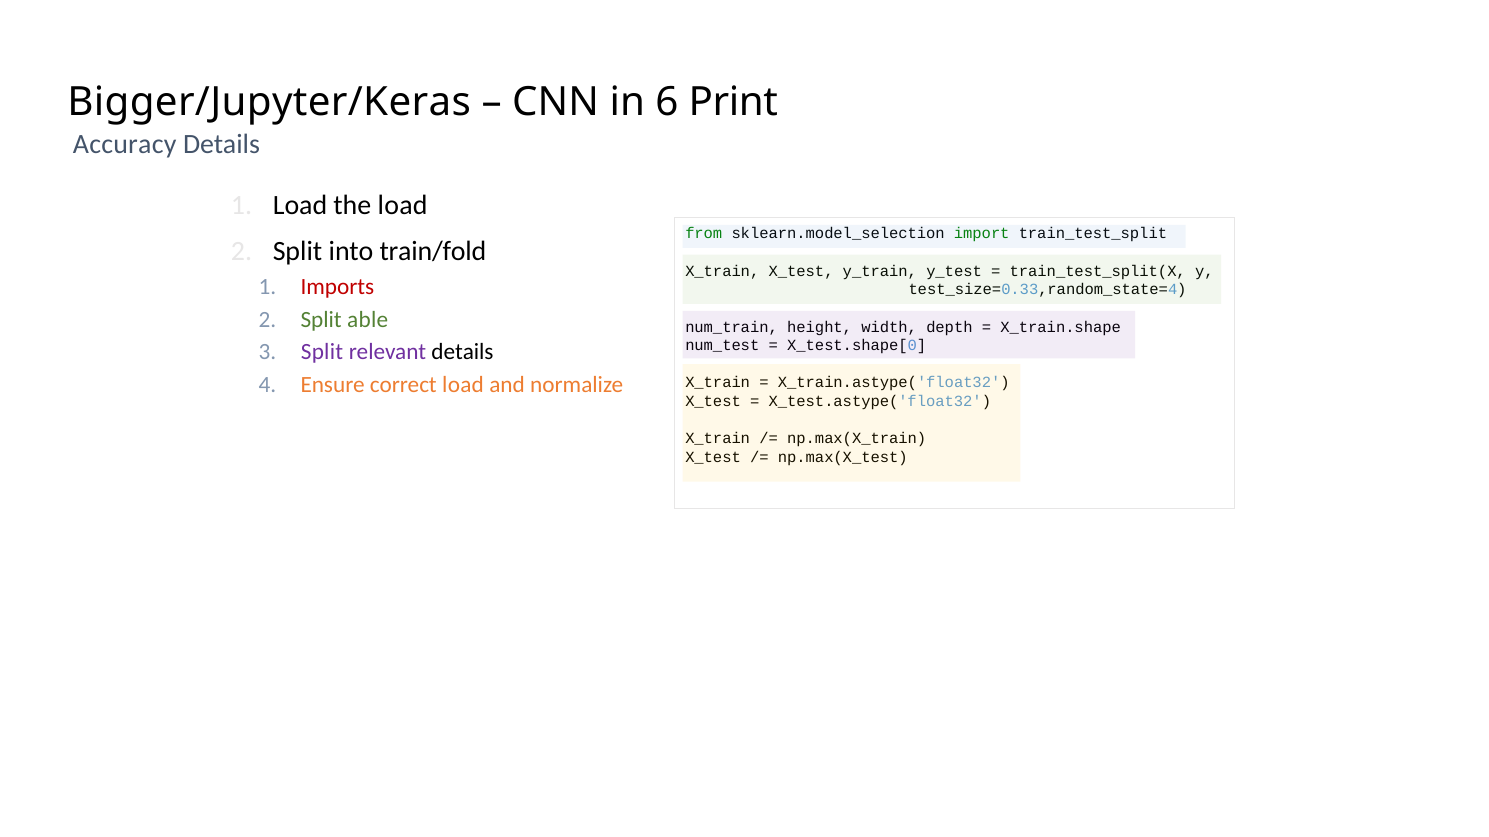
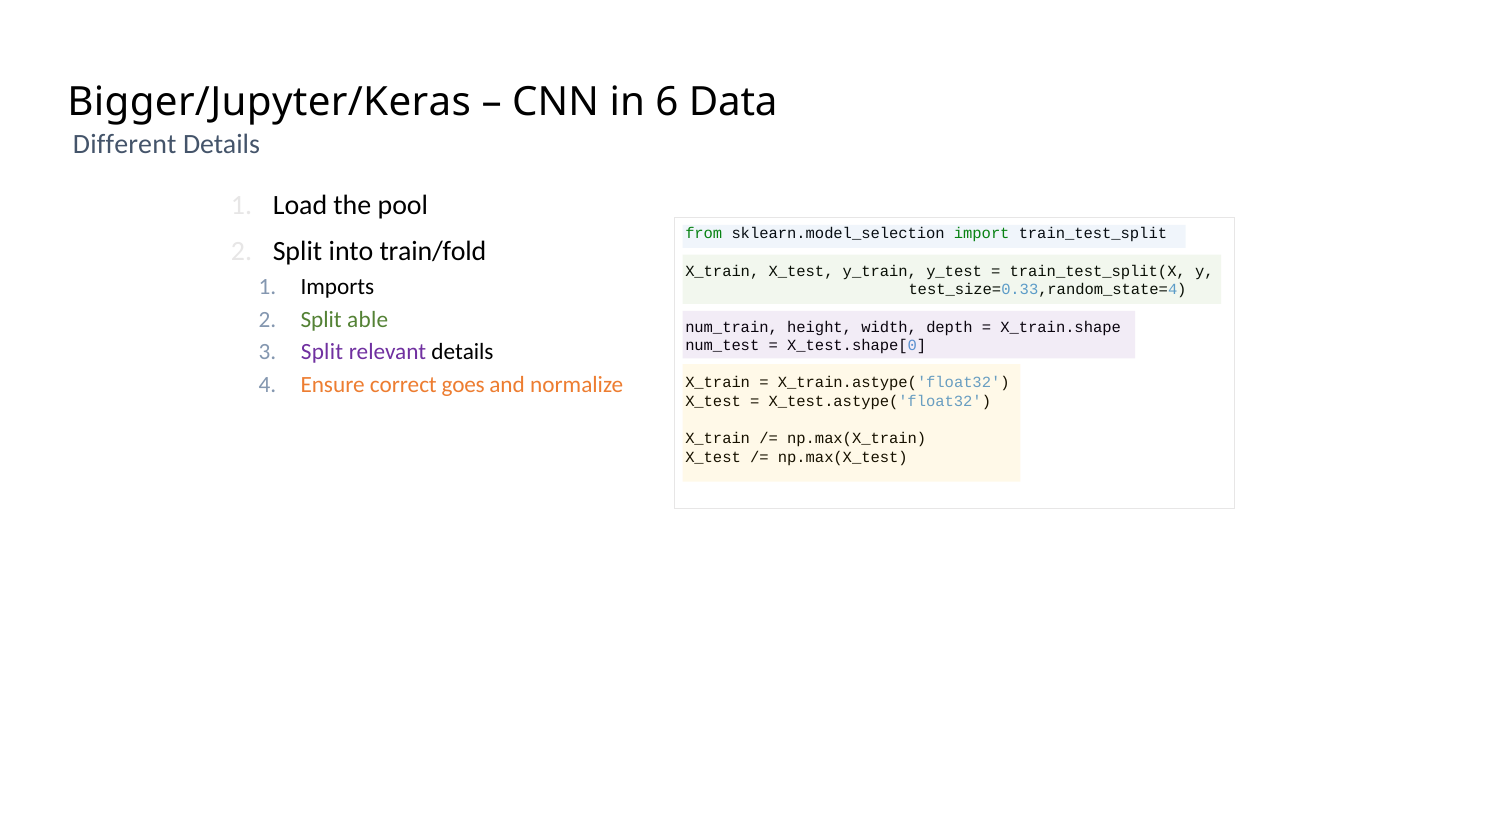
Print: Print -> Data (733, 103)
Accuracy: Accuracy -> Different (125, 144)
the load: load -> pool (403, 206)
Imports colour: red -> black (337, 287)
correct load: load -> goes (463, 385)
